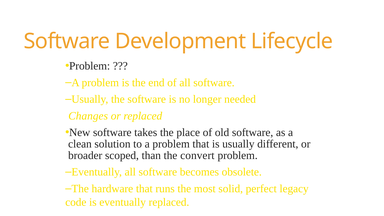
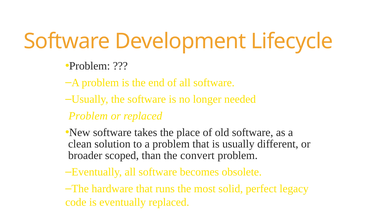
Changes: Changes -> Problem (88, 116)
